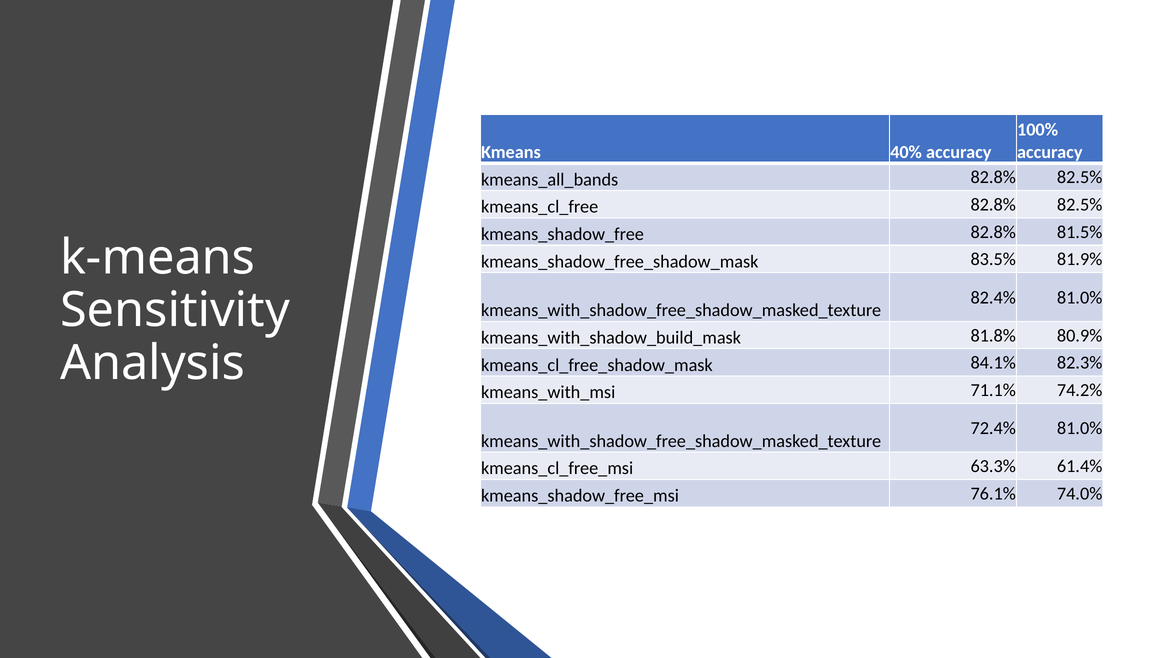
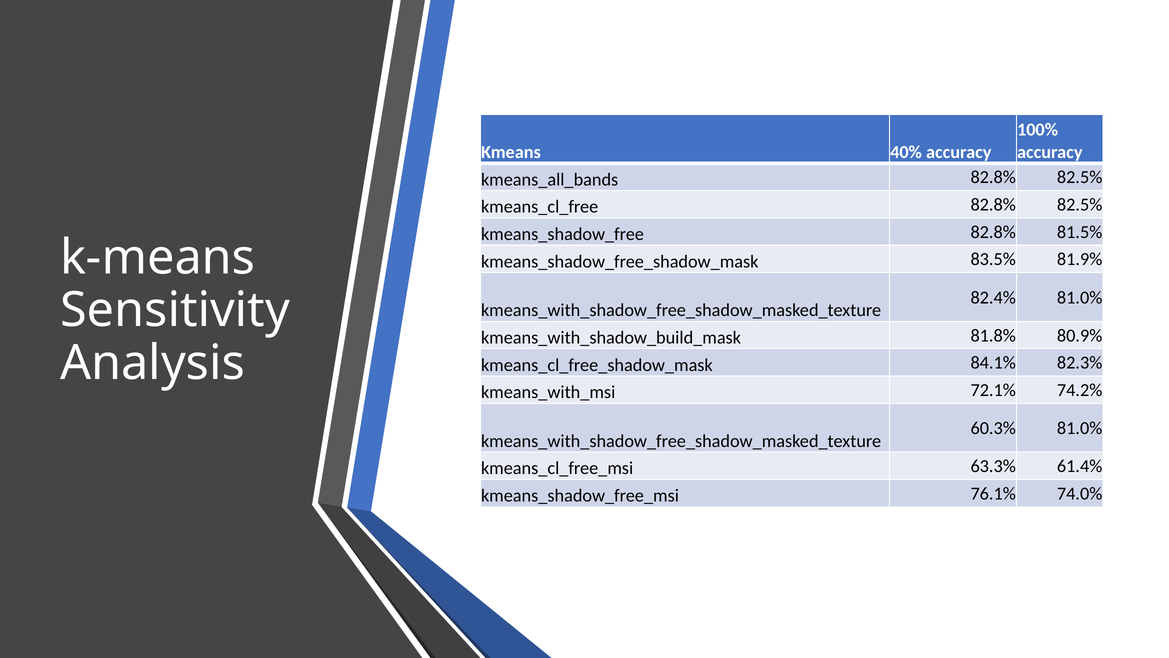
71.1%: 71.1% -> 72.1% (993, 390)
72.4%: 72.4% -> 60.3% (993, 428)
